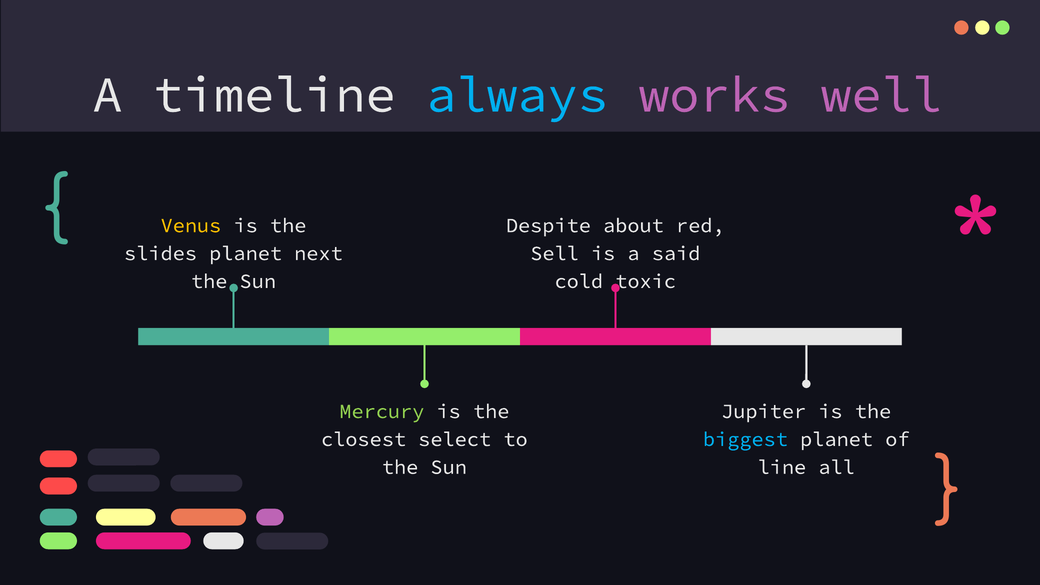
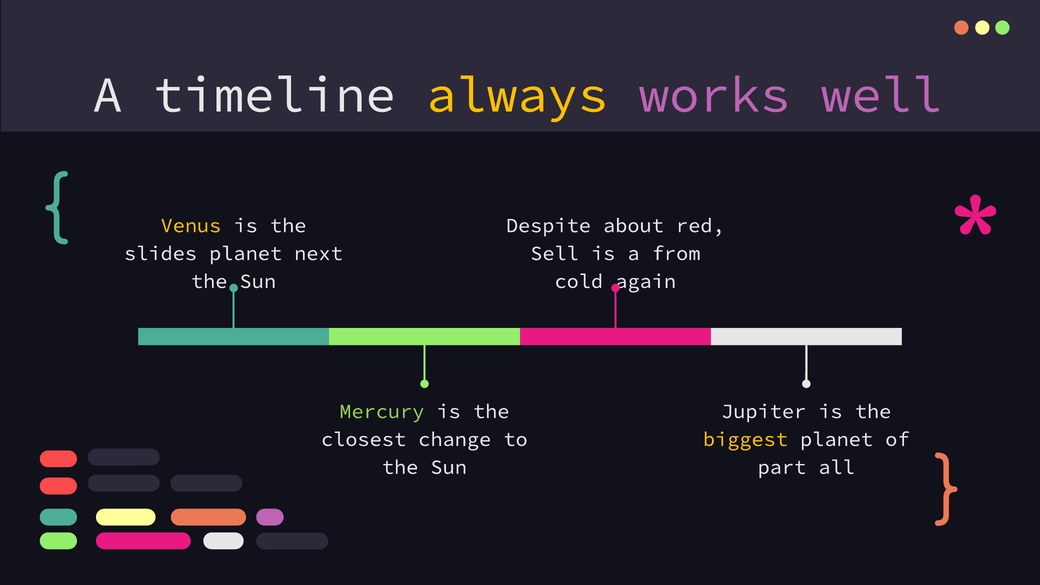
always colour: light blue -> yellow (517, 95)
said: said -> from (676, 253)
toxic: toxic -> again (646, 281)
select: select -> change (455, 439)
biggest colour: light blue -> yellow (745, 439)
line: line -> part (782, 467)
